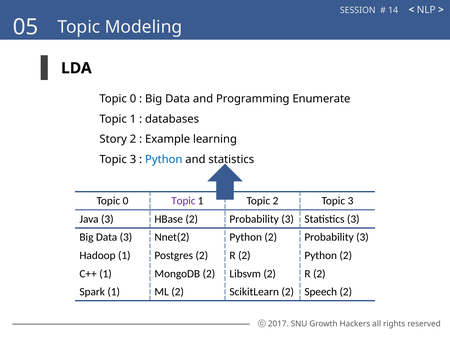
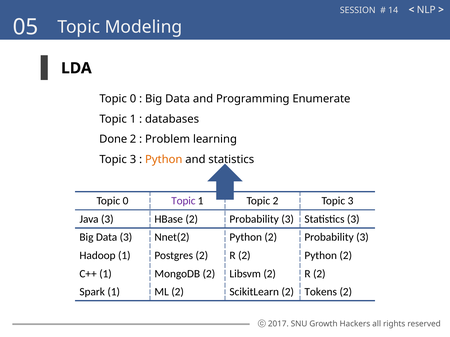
Story: Story -> Done (113, 139)
Example: Example -> Problem (168, 139)
Python colour: blue -> orange (164, 160)
Speech: Speech -> Tokens (321, 292)
